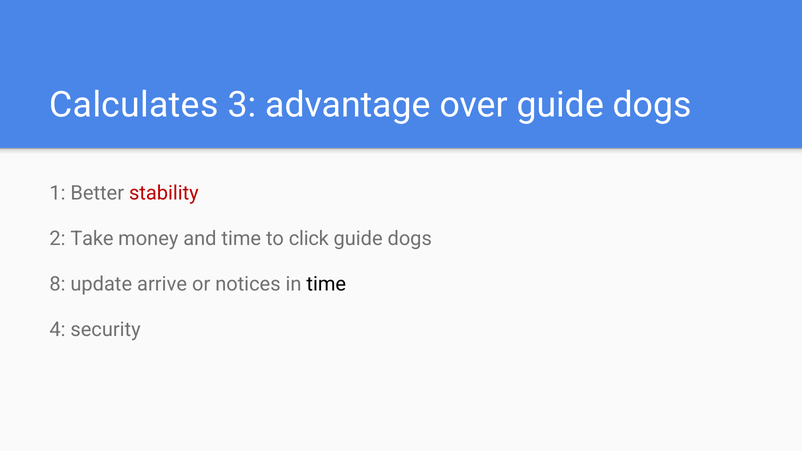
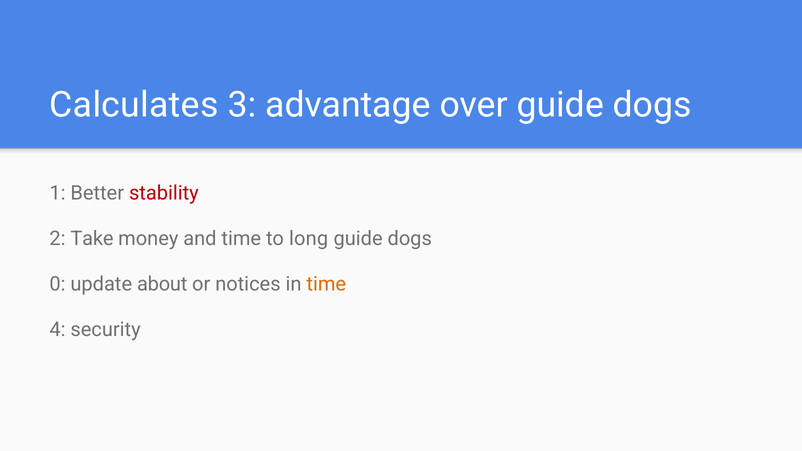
click: click -> long (309, 239)
8: 8 -> 0 (57, 284)
arrive: arrive -> about (162, 284)
time colour: black -> orange (326, 284)
